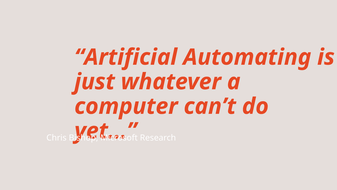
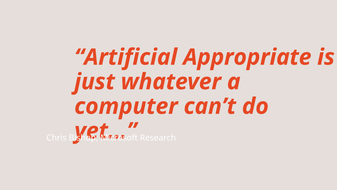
Automating: Automating -> Appropriate (247, 57)
